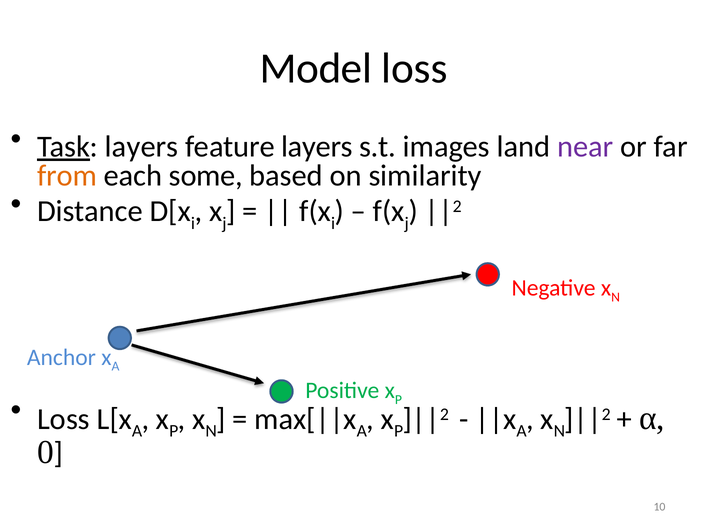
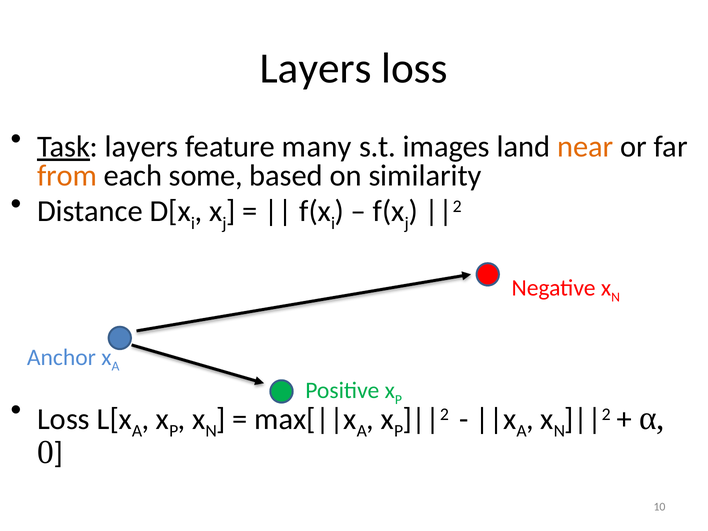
Model: Model -> Layers (316, 69)
feature layers: layers -> many (317, 147)
near colour: purple -> orange (585, 147)
